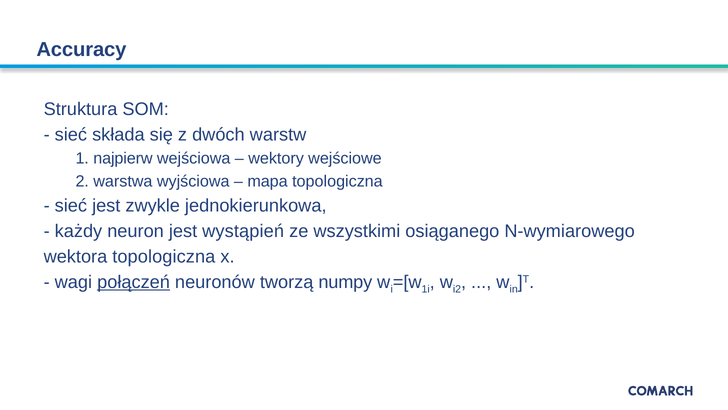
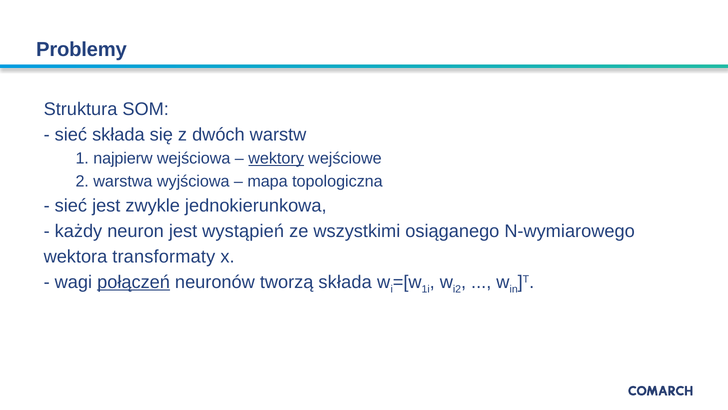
Accuracy: Accuracy -> Problemy (81, 49)
wektory underline: none -> present (276, 158)
wektora topologiczna: topologiczna -> transformaty (164, 256)
tworzą numpy: numpy -> składa (345, 282)
